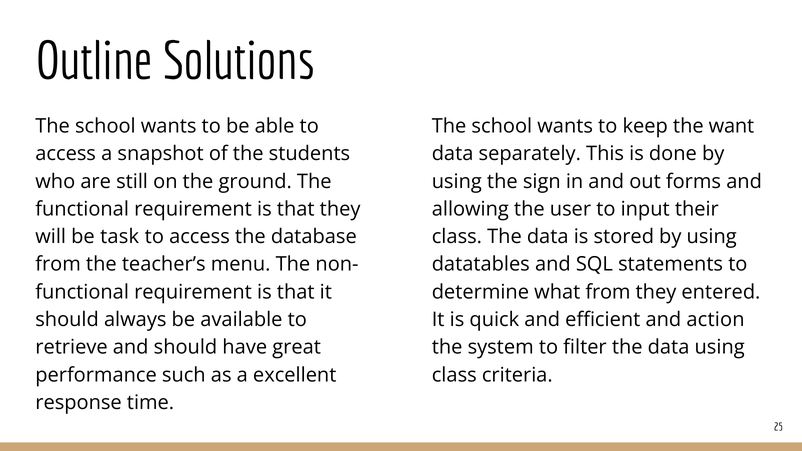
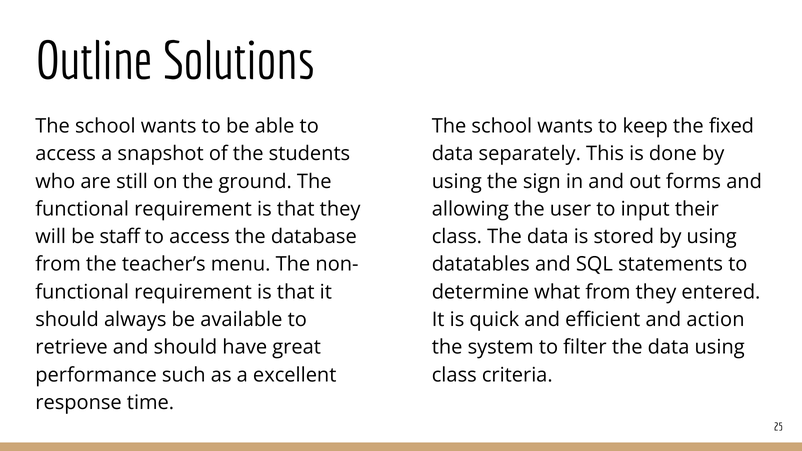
want: want -> fixed (731, 126)
task: task -> staff (120, 237)
